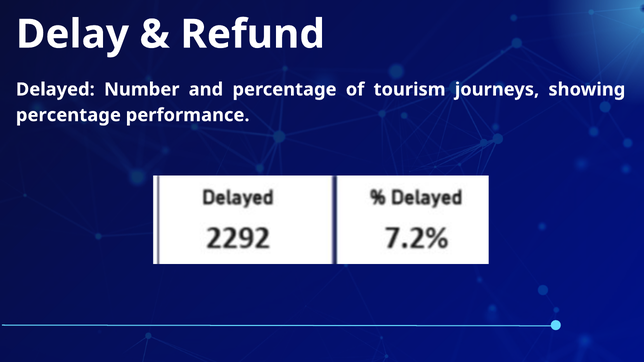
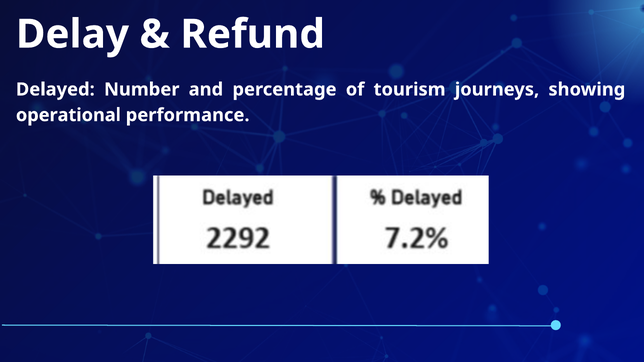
percentage: percentage -> operational (68, 115)
